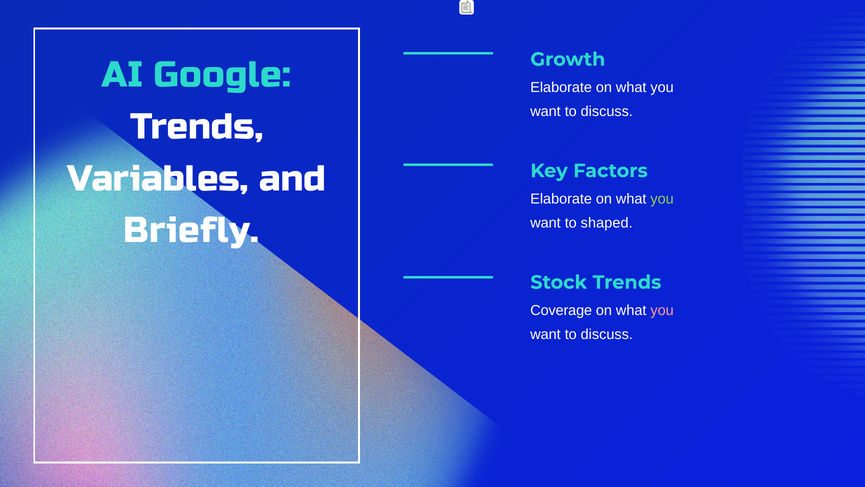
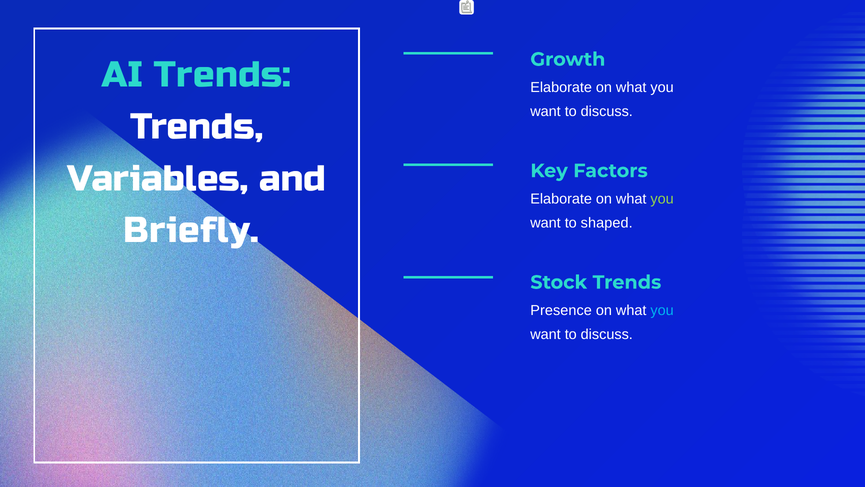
AI Google: Google -> Trends (222, 75)
Coverage: Coverage -> Presence (561, 310)
you colour: pink -> light blue (662, 310)
